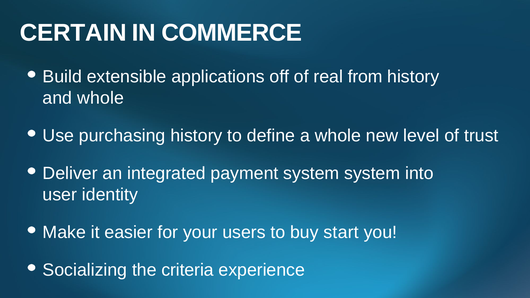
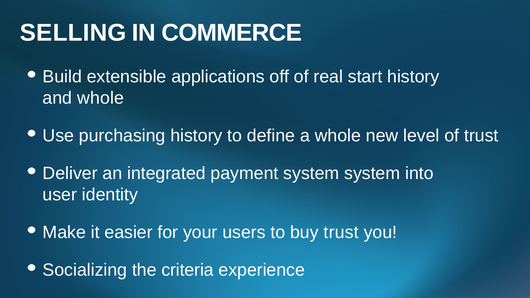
CERTAIN: CERTAIN -> SELLING (73, 33)
from: from -> start (365, 77)
buy start: start -> trust (341, 233)
